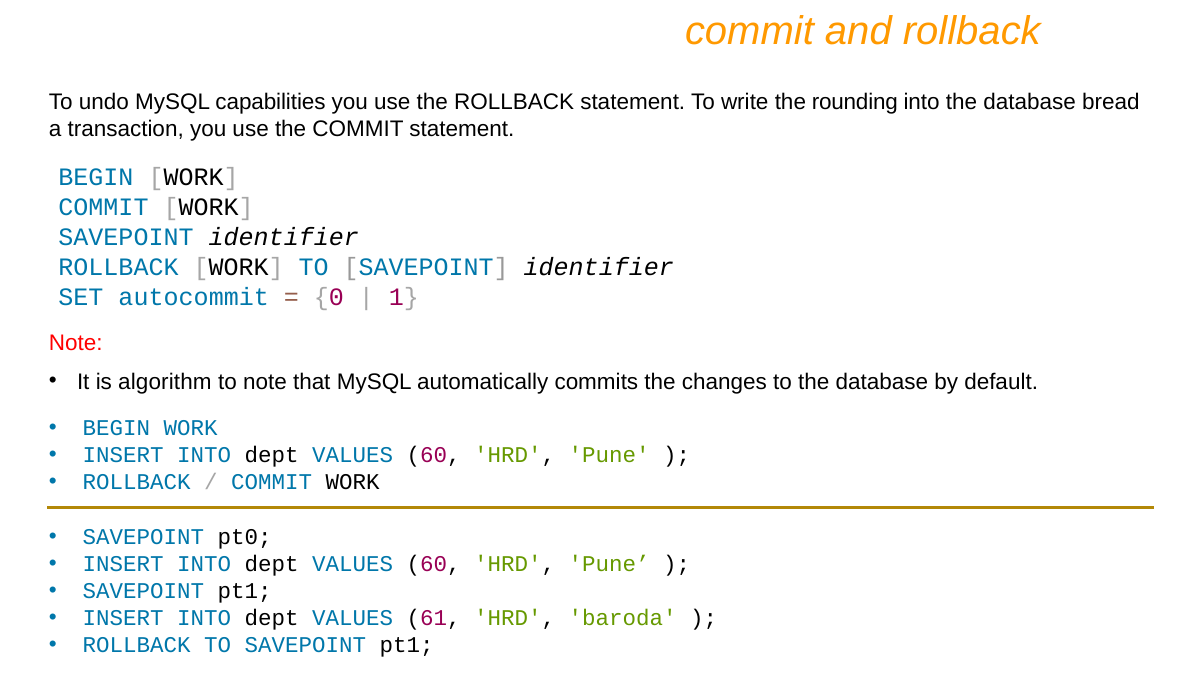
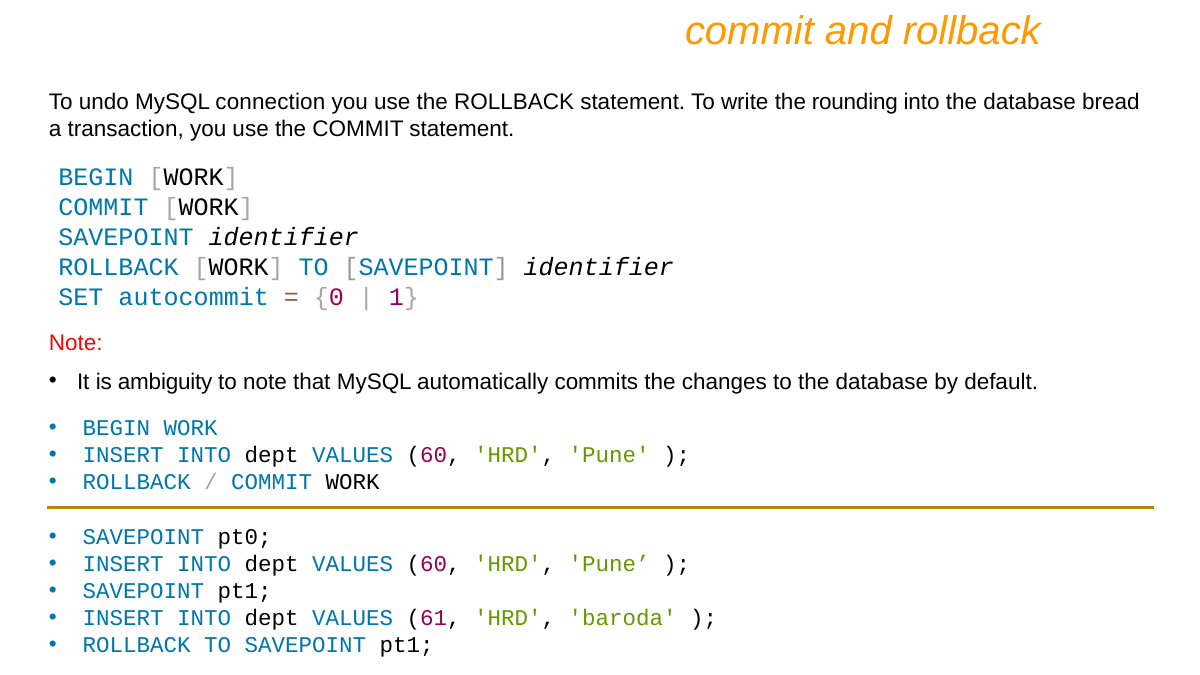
capabilities: capabilities -> connection (270, 102)
algorithm: algorithm -> ambiguity (165, 382)
